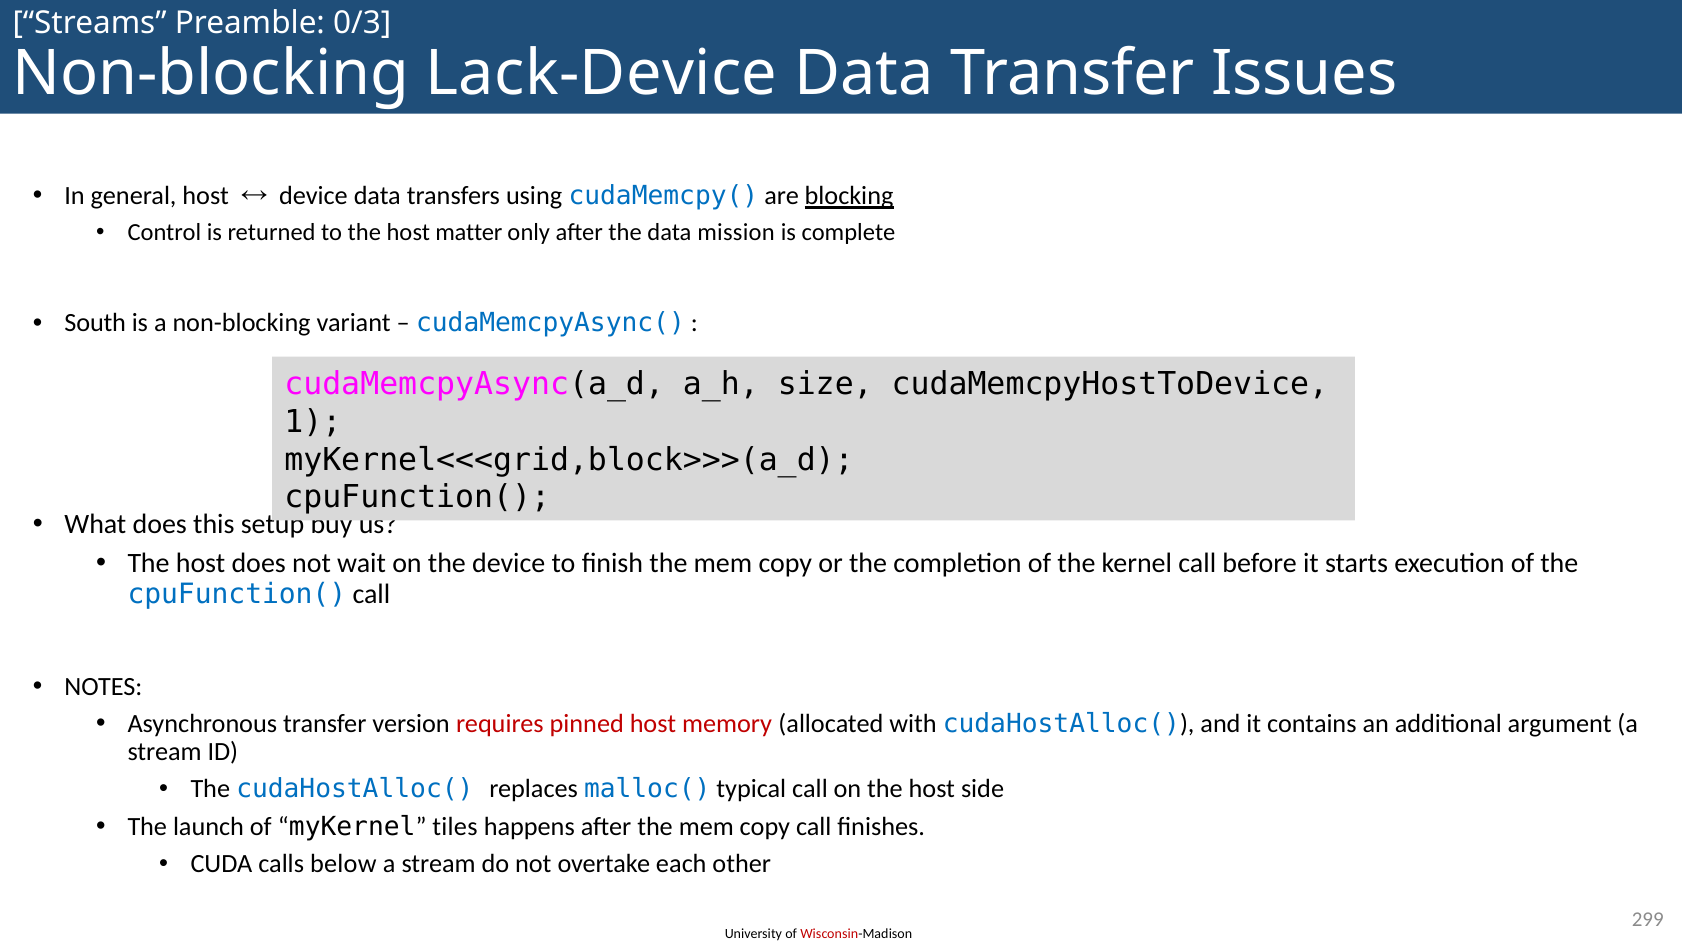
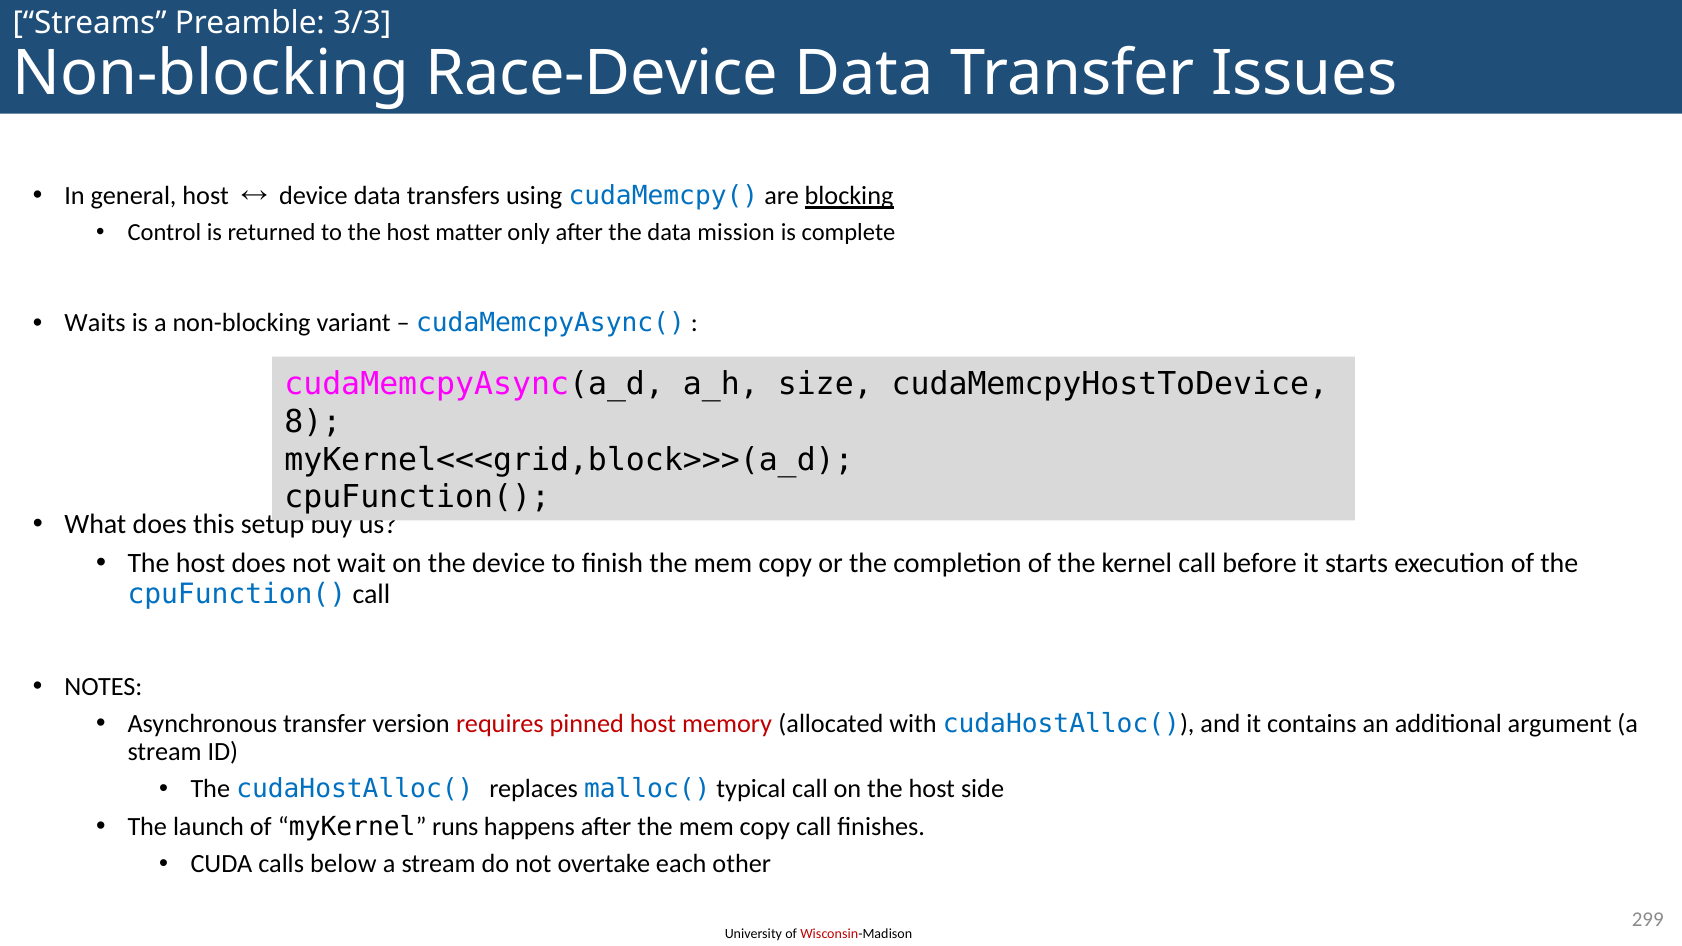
0/3: 0/3 -> 3/3 (362, 23)
Lack-Device: Lack-Device -> Race-Device (602, 74)
South: South -> Waits (95, 323)
1: 1 -> 8 (313, 422)
tiles: tiles -> runs (455, 827)
